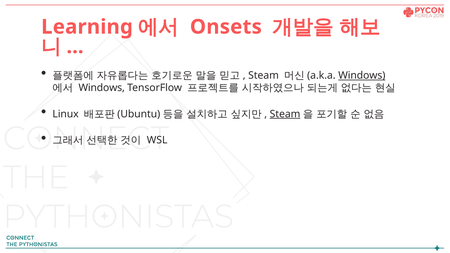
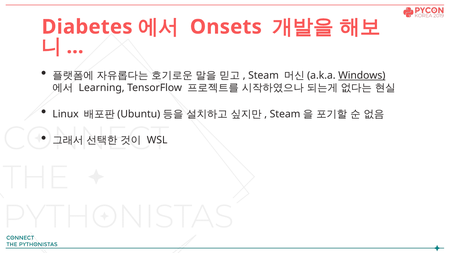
Learning: Learning -> Diabetes (87, 27)
Windows: Windows -> Learning (102, 88)
Steam underline: present -> none (285, 114)
